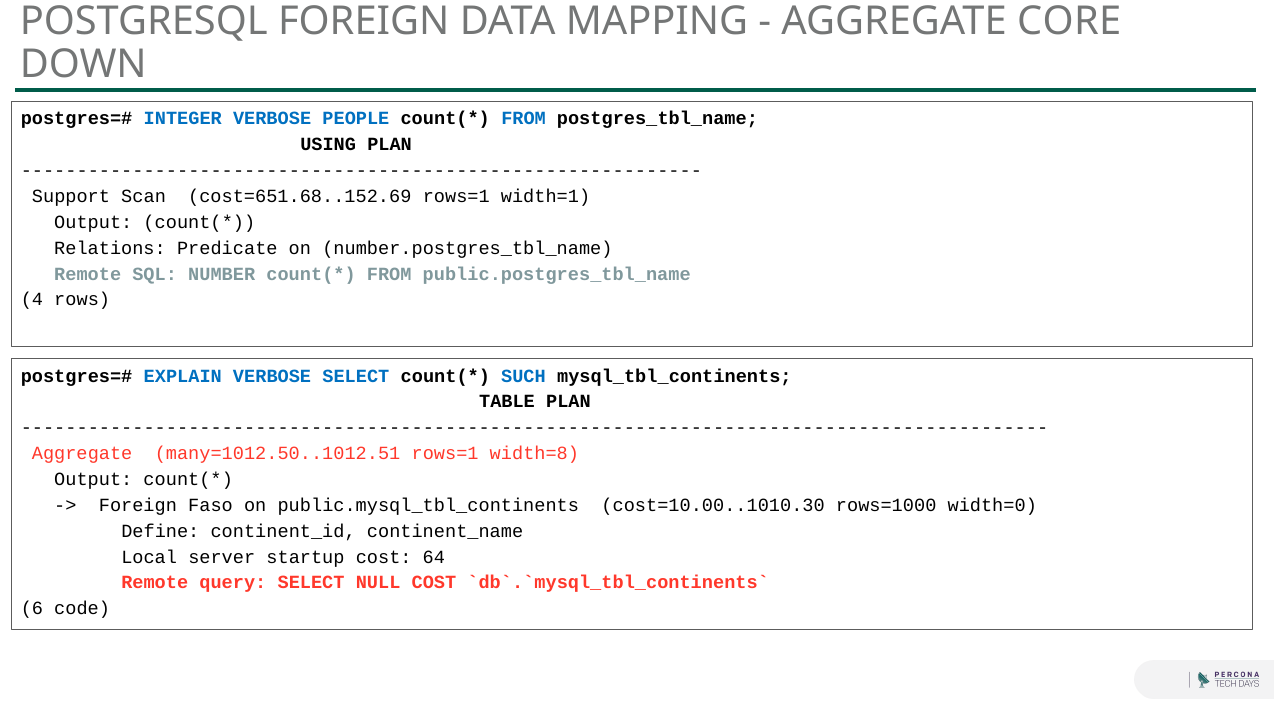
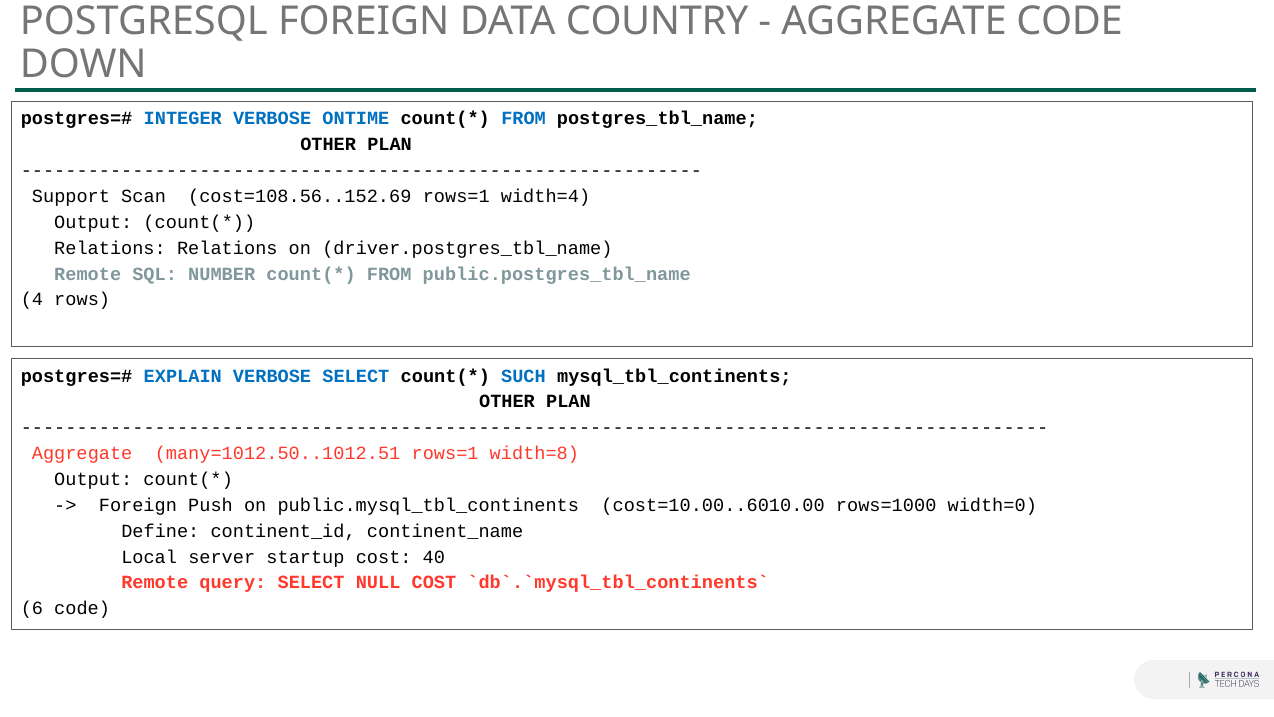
MAPPING: MAPPING -> COUNTRY (657, 21)
AGGREGATE CORE: CORE -> CODE (1070, 21)
PEOPLE: PEOPLE -> ONTIME (356, 119)
USING: USING -> OTHER (328, 145)
cost=651.68..152.69: cost=651.68..152.69 -> cost=108.56..152.69 (300, 196)
width=1: width=1 -> width=4 (546, 196)
Relations Predicate: Predicate -> Relations (227, 248)
number.postgres_tbl_name: number.postgres_tbl_name -> driver.postgres_tbl_name (467, 248)
TABLE: TABLE -> OTHER (507, 402)
Faso: Faso -> Push (211, 505)
cost=10.00..1010.30: cost=10.00..1010.30 -> cost=10.00..6010.00 (713, 505)
64: 64 -> 40 (434, 557)
